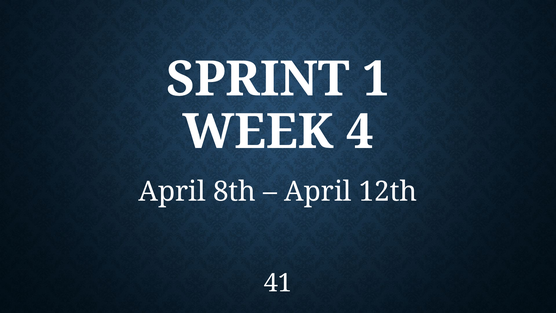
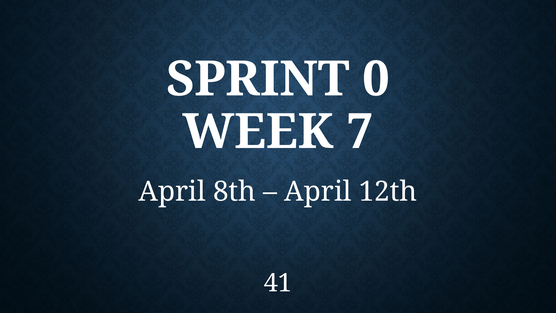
1: 1 -> 0 (376, 79)
4: 4 -> 7 (360, 132)
